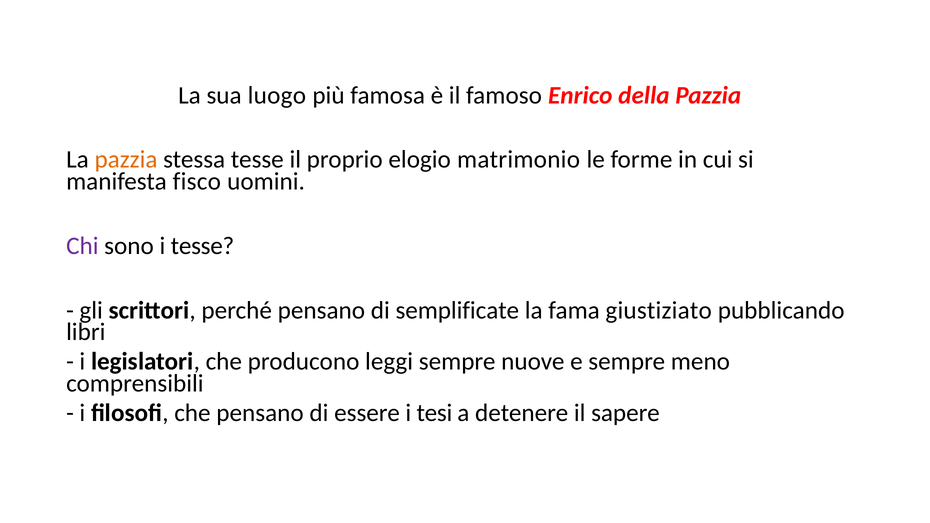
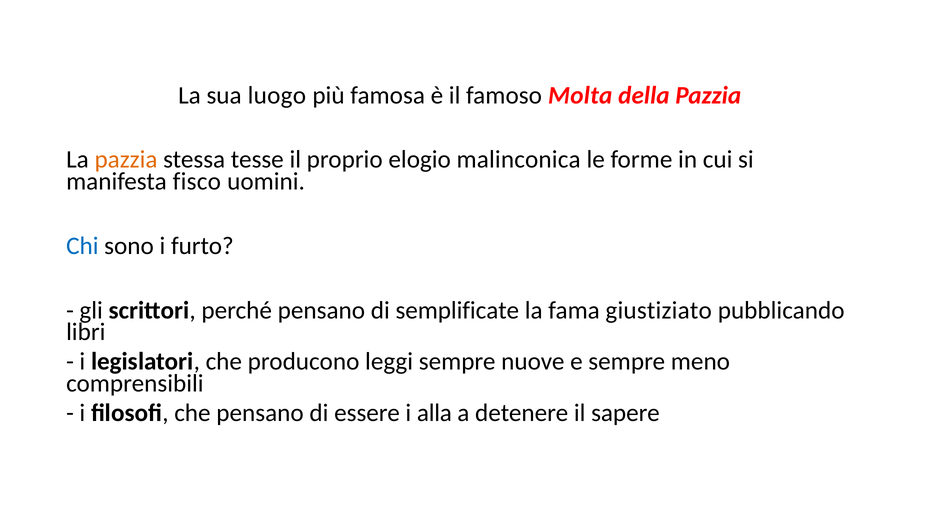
Enrico: Enrico -> Molta (580, 95)
matrimonio: matrimonio -> malinconica (519, 160)
Chi colour: purple -> blue (82, 246)
i tesse: tesse -> furto (202, 246)
tesi: tesi -> alla (434, 413)
